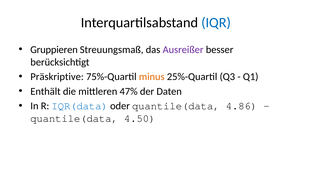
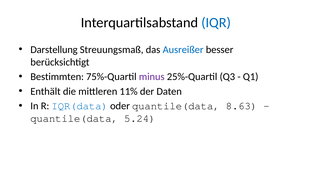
Gruppieren: Gruppieren -> Darstellung (54, 49)
Ausreißer colour: purple -> blue (183, 49)
Präskriptive: Präskriptive -> Bestimmten (57, 77)
minus colour: orange -> purple (152, 77)
47%: 47% -> 11% (129, 91)
4.86: 4.86 -> 8.63 (241, 106)
4.50: 4.50 -> 5.24 (140, 118)
